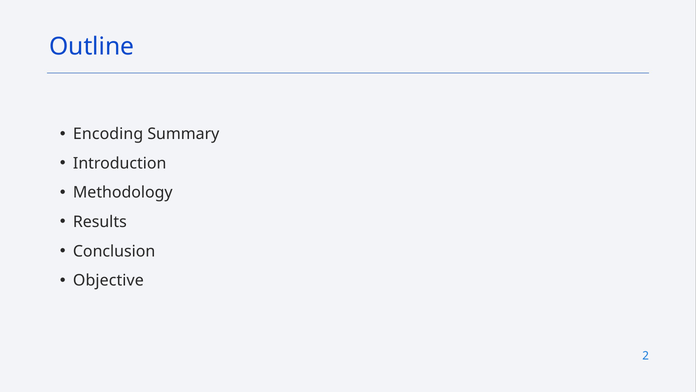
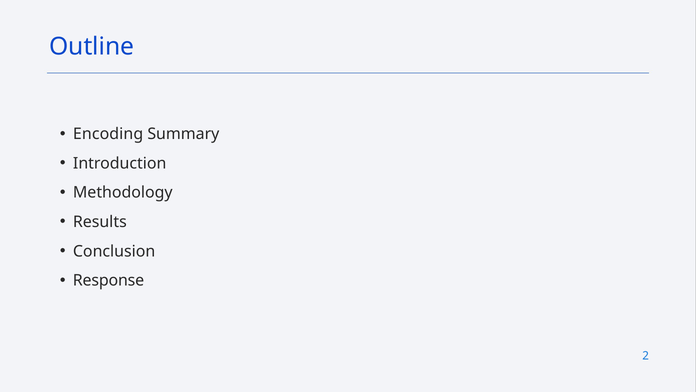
Objective: Objective -> Response (109, 280)
